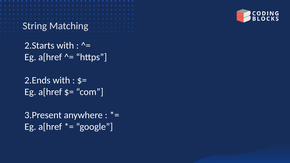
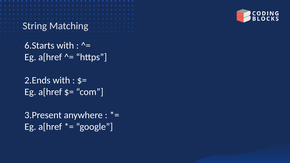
2.Starts: 2.Starts -> 6.Starts (39, 46)
